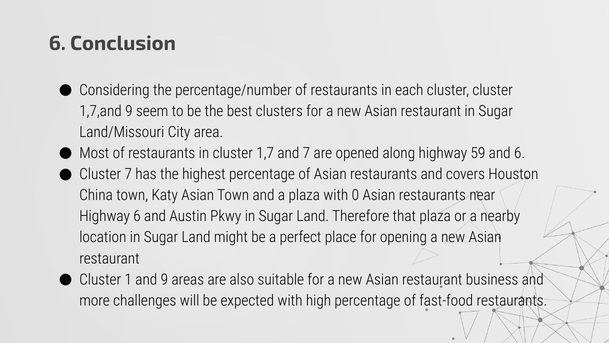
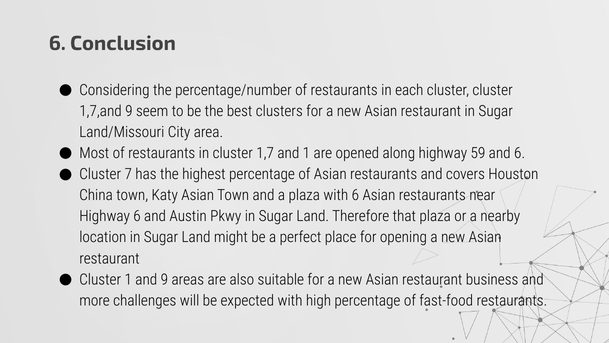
and 7: 7 -> 1 (306, 153)
with 0: 0 -> 6 (355, 195)
